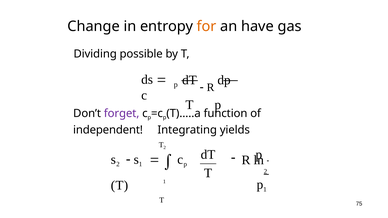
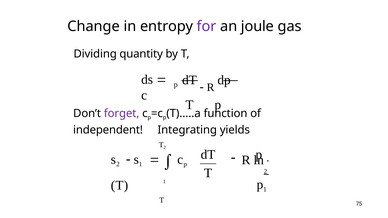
for colour: orange -> purple (207, 26)
have: have -> joule (257, 26)
possible: possible -> quantity (141, 54)
